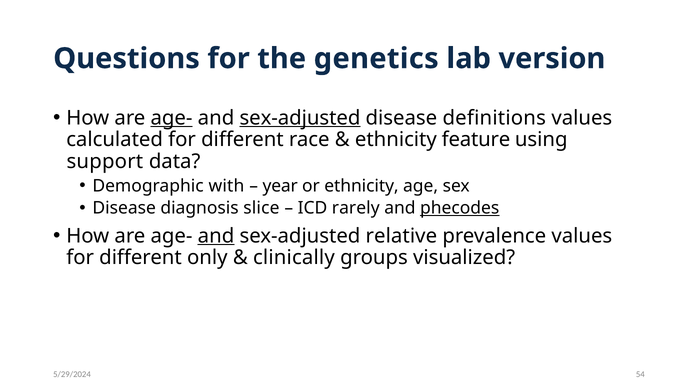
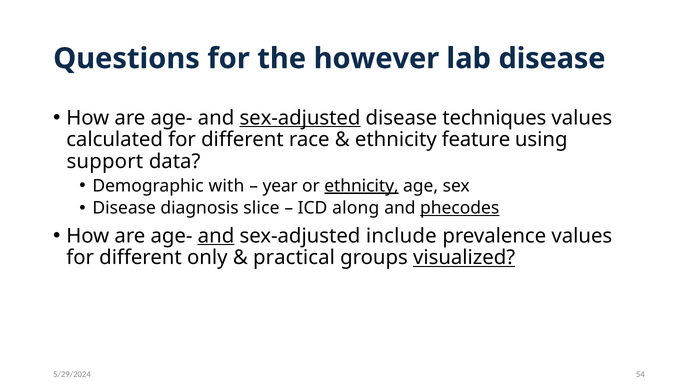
genetics: genetics -> however (376, 59)
lab version: version -> disease (552, 59)
age- underline: present -> none (172, 118)
definitions: definitions -> techniques (494, 118)
ethnicity underline: none -> present (361, 186)
rarely: rarely -> along (356, 209)
relative: relative -> include (401, 236)
clinically: clinically -> practical (294, 258)
visualized underline: none -> present (464, 258)
